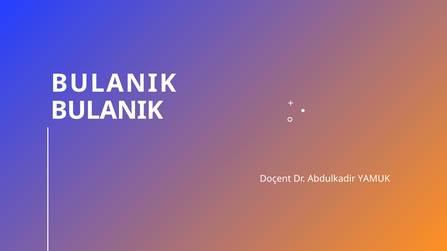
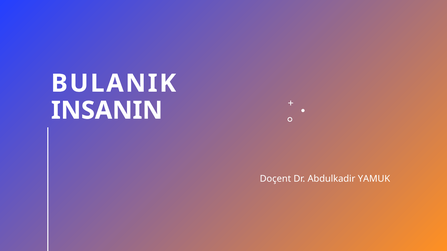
BULANIK: BULANIK -> INSANIN (107, 111)
